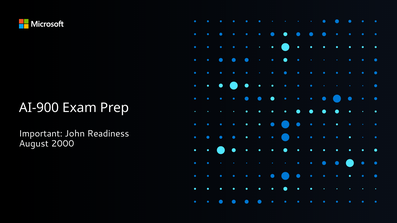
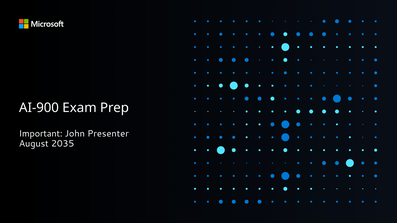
Readiness: Readiness -> Presenter (108, 134)
2000: 2000 -> 2035 (63, 144)
